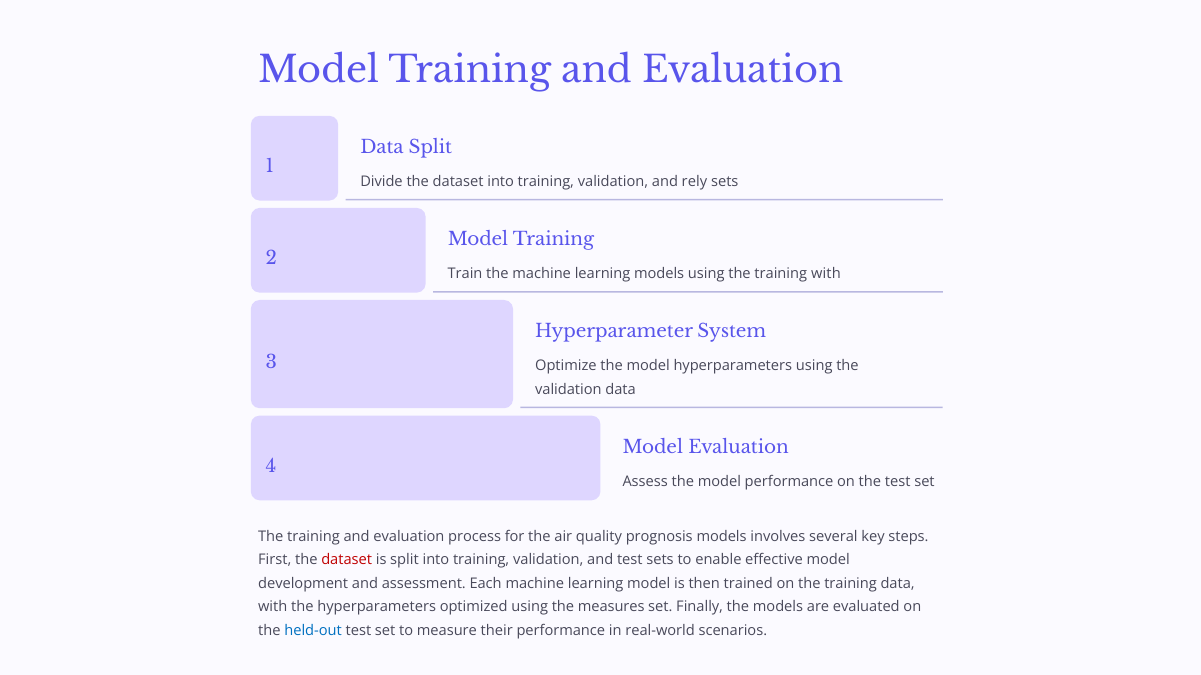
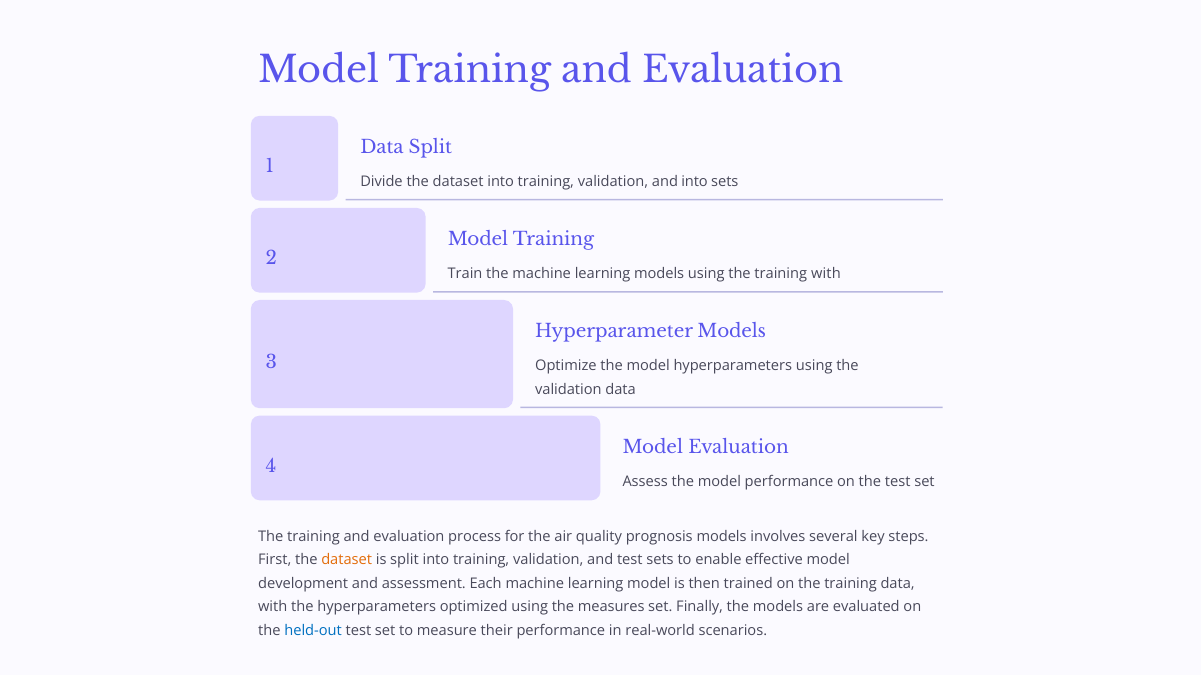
and rely: rely -> into (695, 182)
Hyperparameter System: System -> Models (732, 332)
dataset colour: red -> orange (347, 560)
